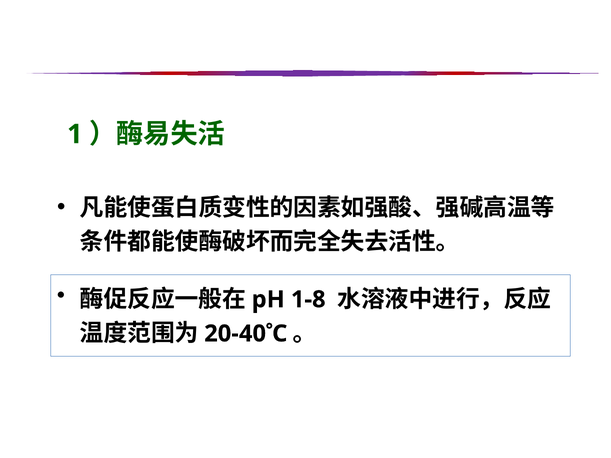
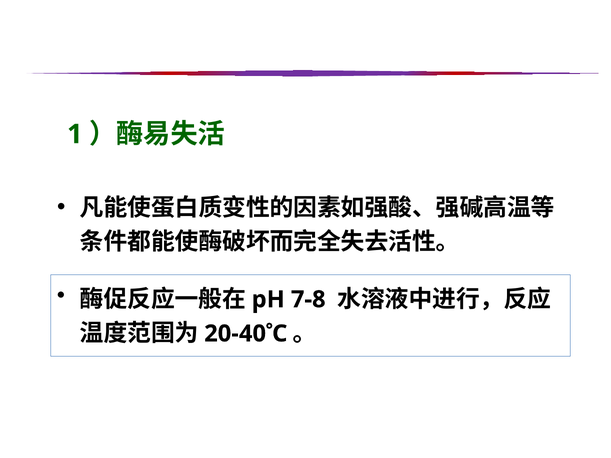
1-8: 1-8 -> 7-8 (308, 300)
